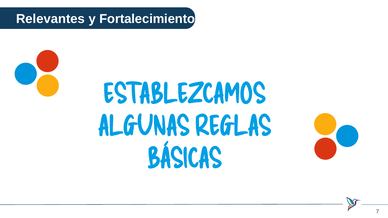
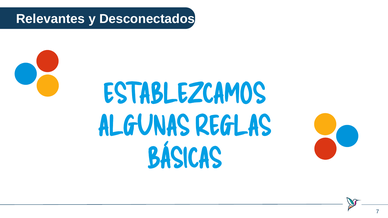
Fortalecimiento: Fortalecimiento -> Desconectados (147, 19)
